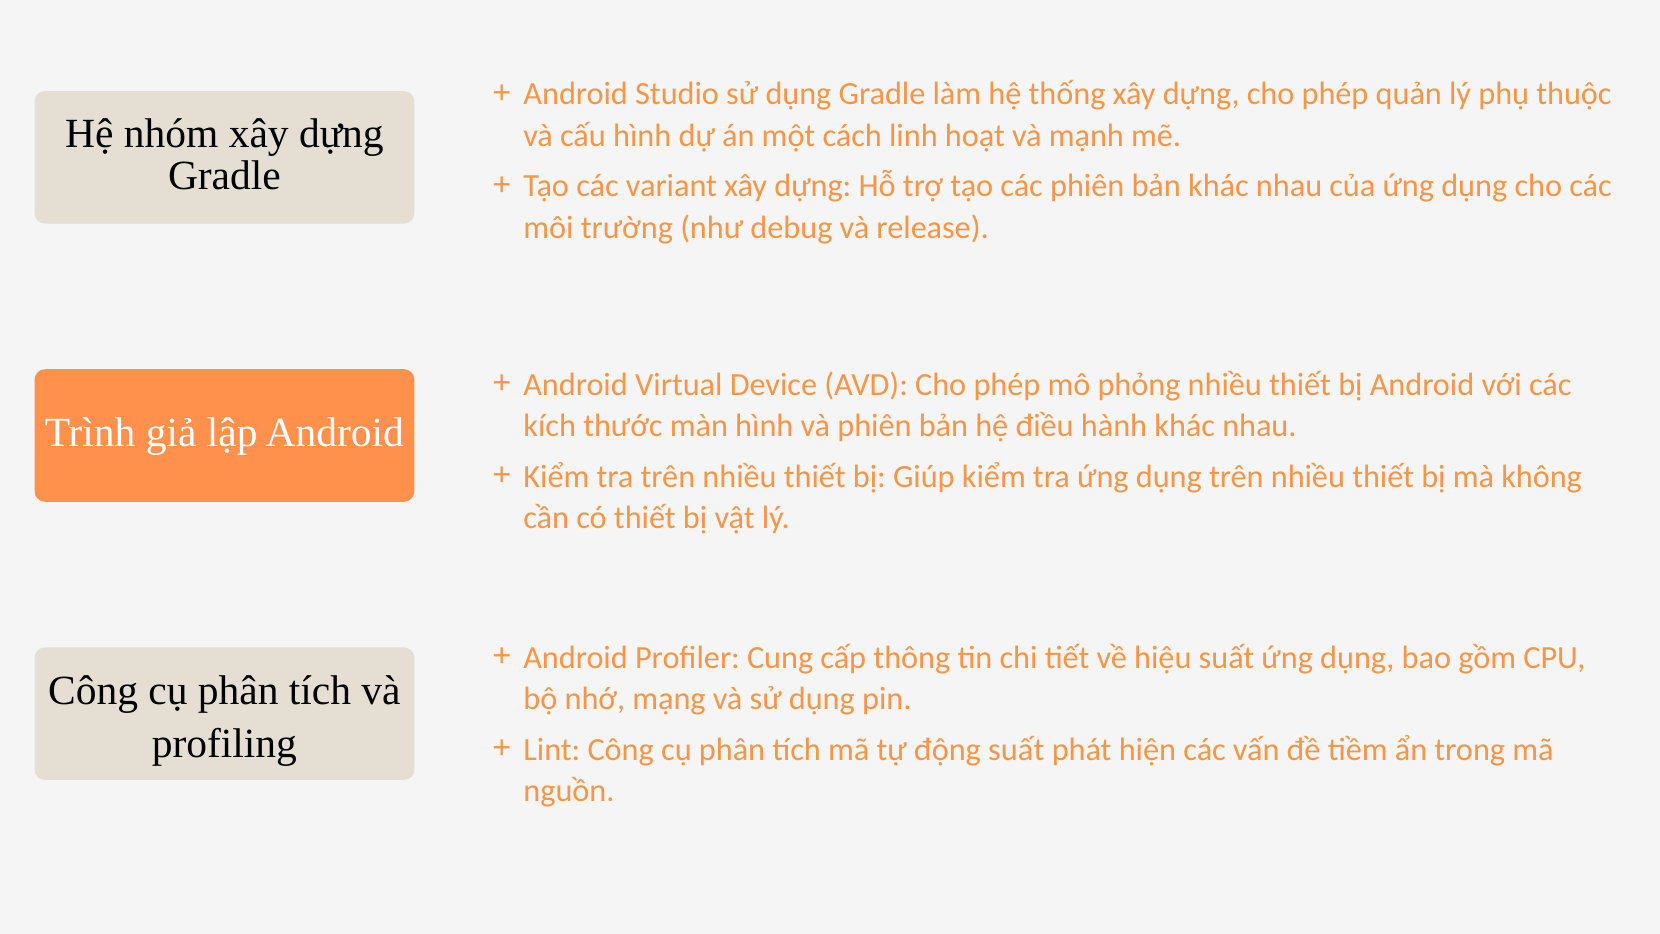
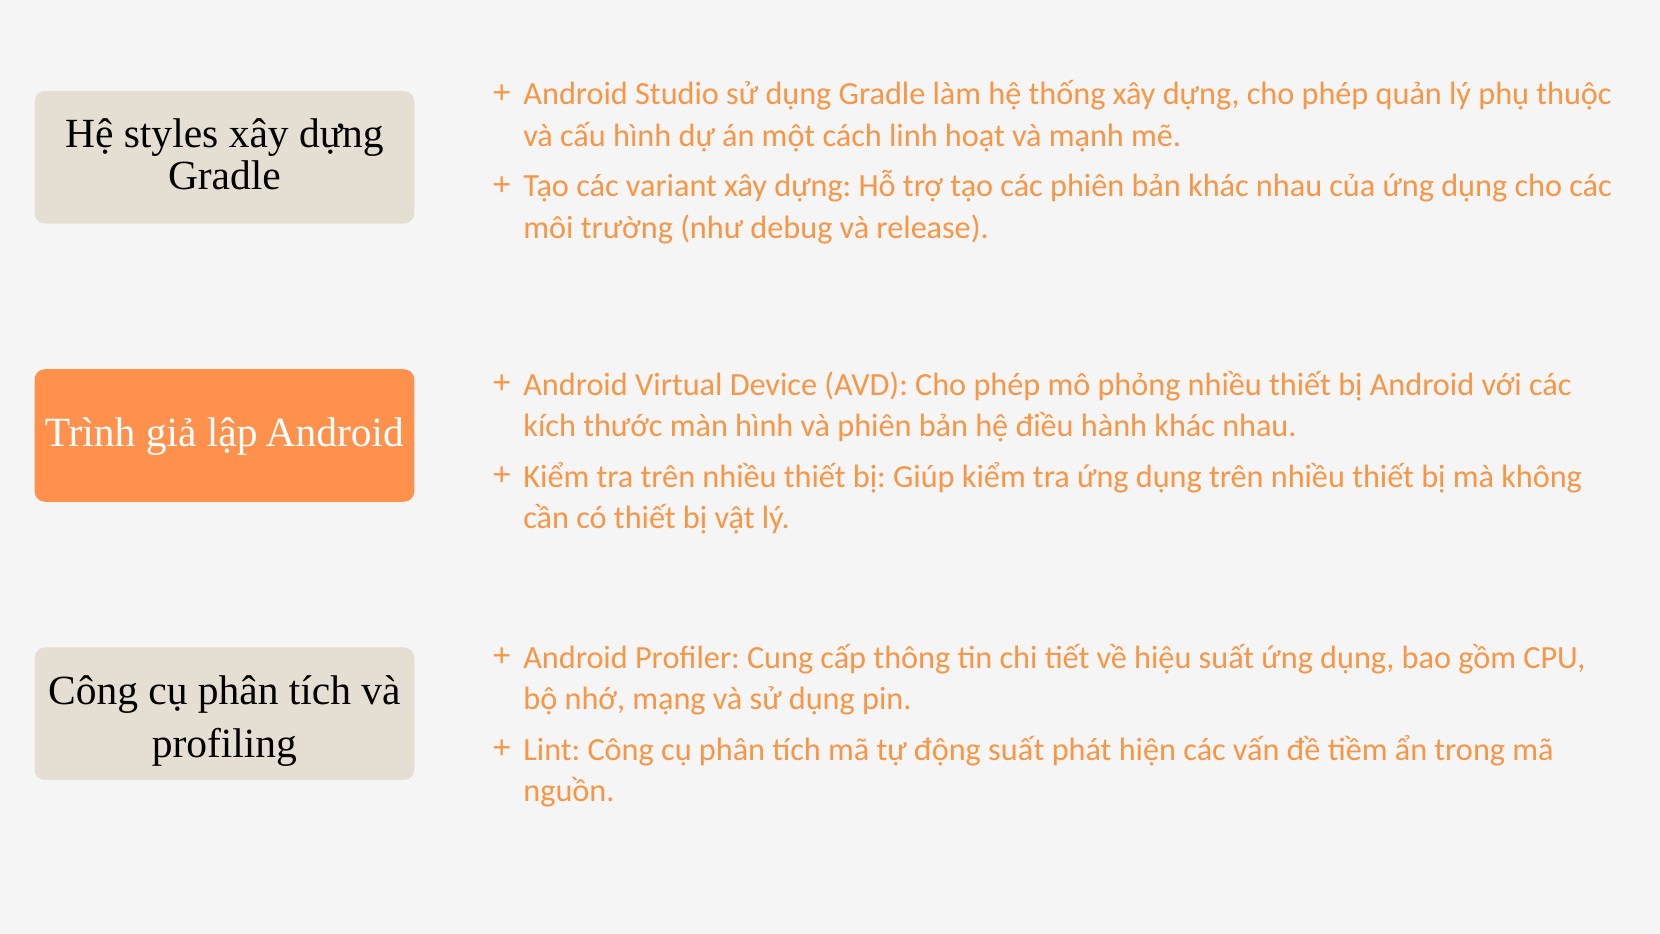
nhóm: nhóm -> styles (171, 134)
